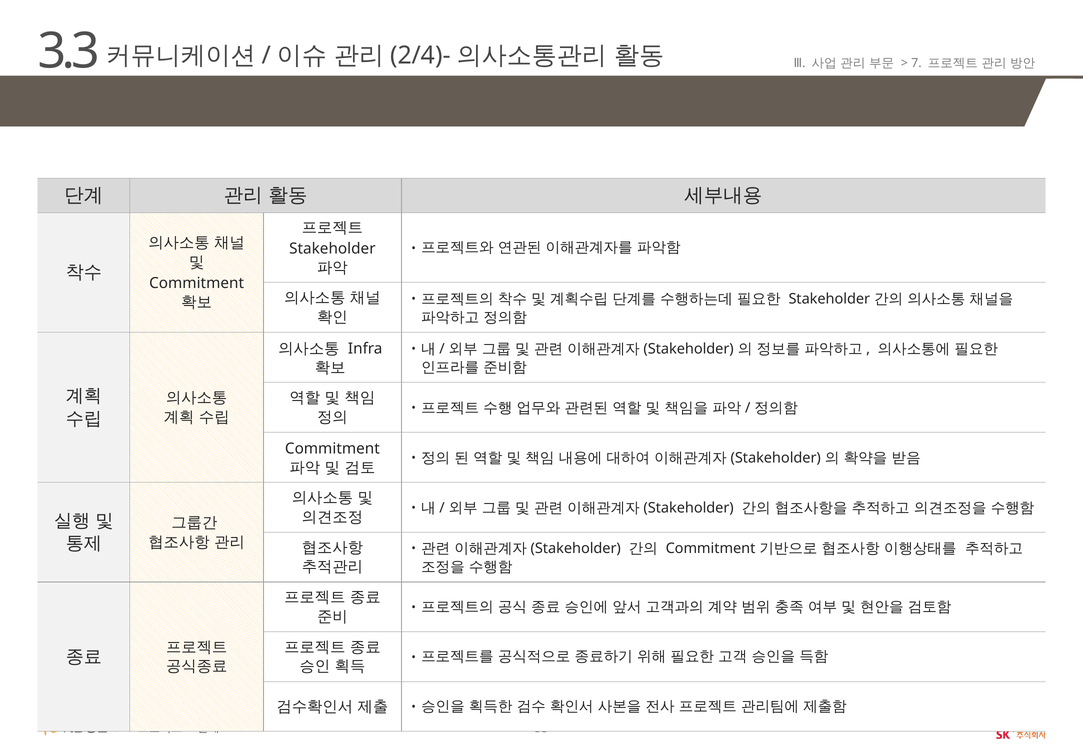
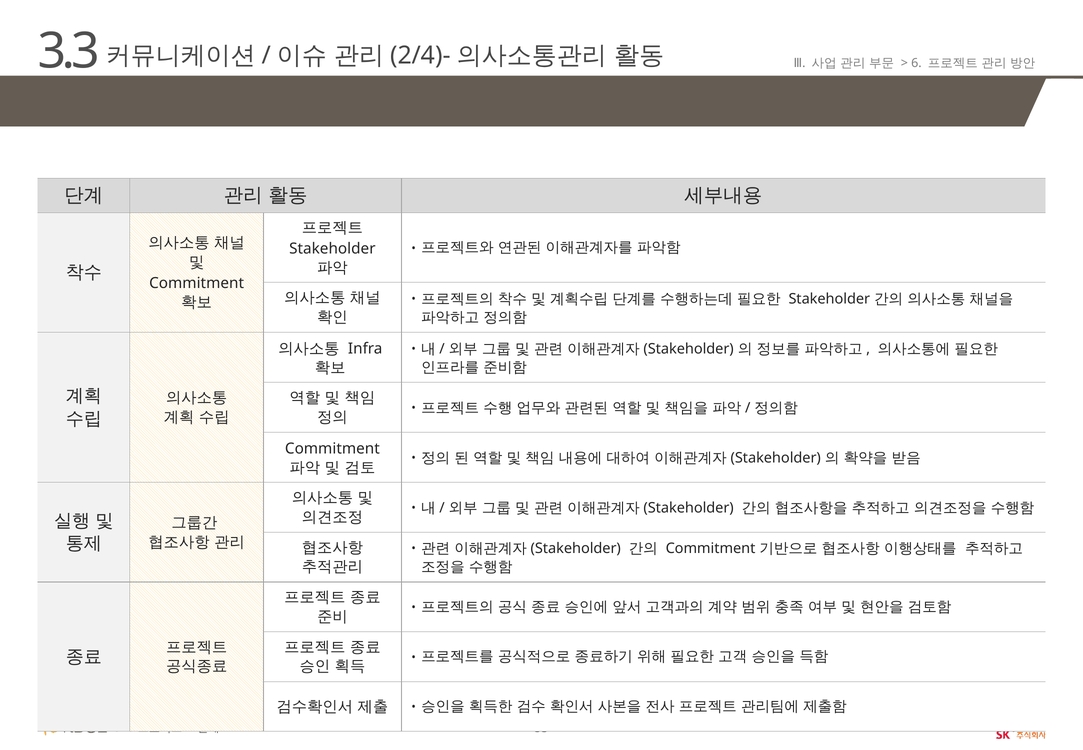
7: 7 -> 6 (916, 63)
